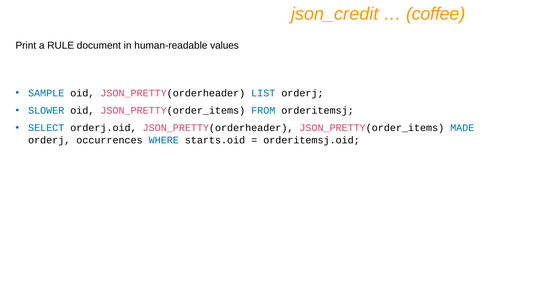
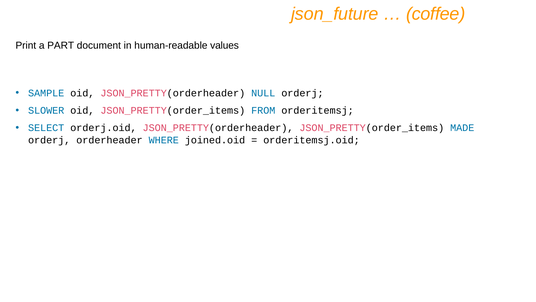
json_credit: json_credit -> json_future (335, 14)
RULE: RULE -> PART (61, 46)
LIST: LIST -> NULL (263, 93)
occurrences: occurrences -> orderheader (109, 140)
starts.oid: starts.oid -> joined.oid (215, 140)
